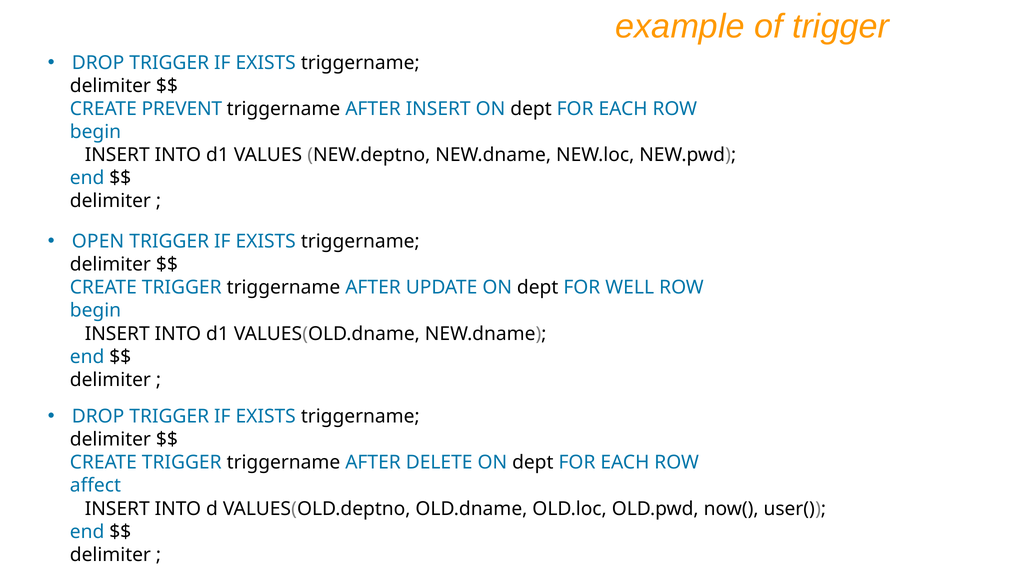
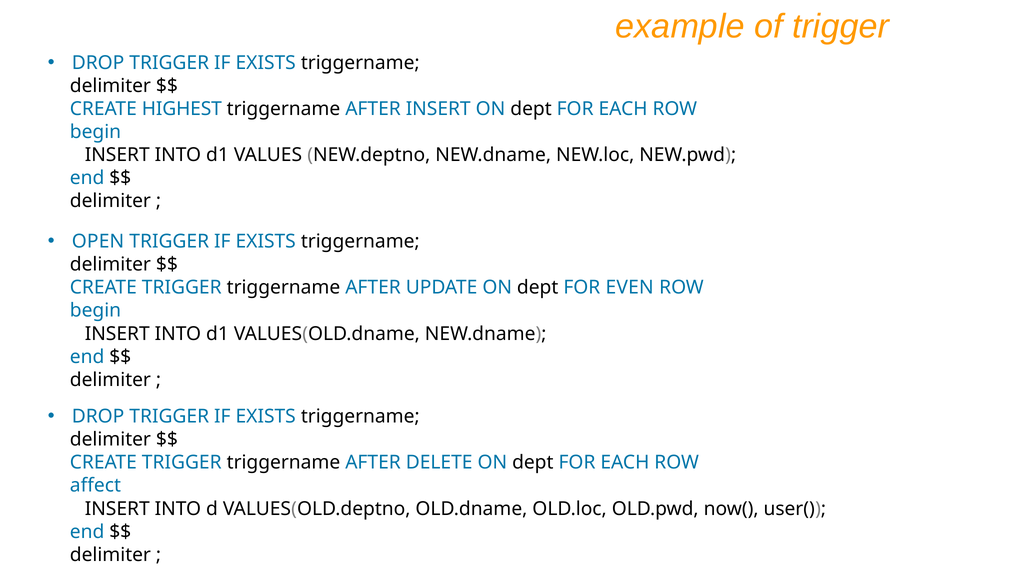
PREVENT: PREVENT -> HIGHEST (182, 109)
WELL: WELL -> EVEN (630, 288)
